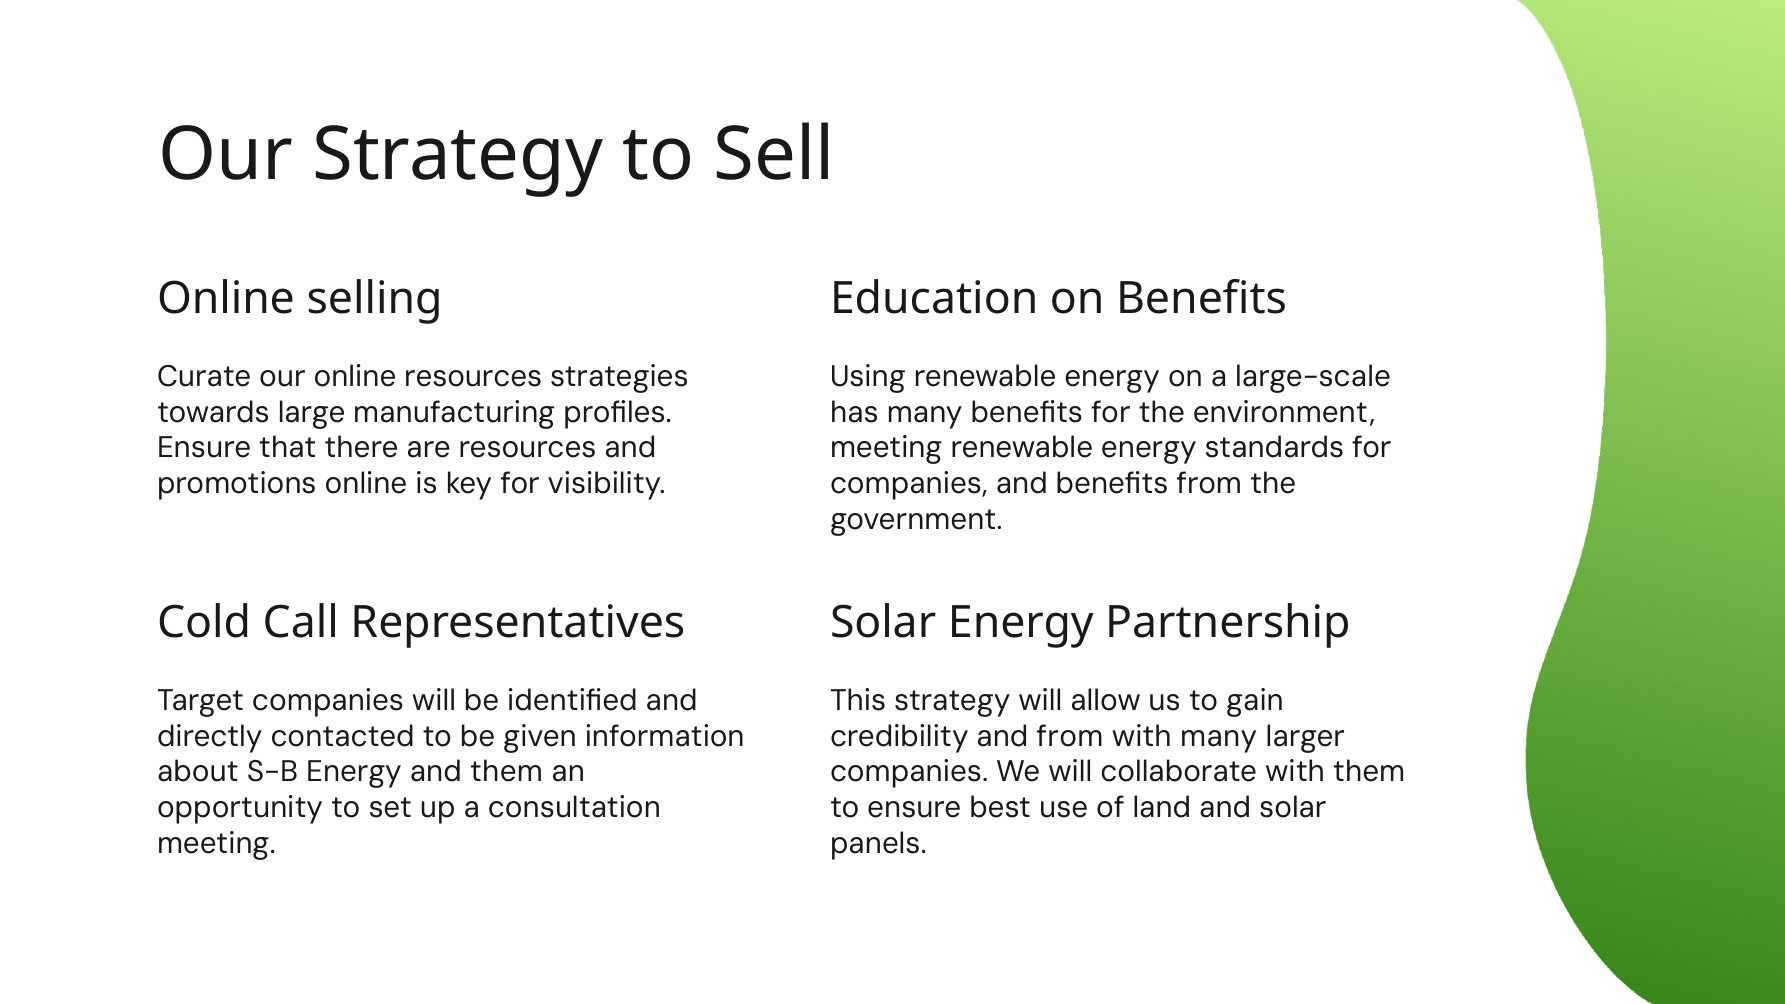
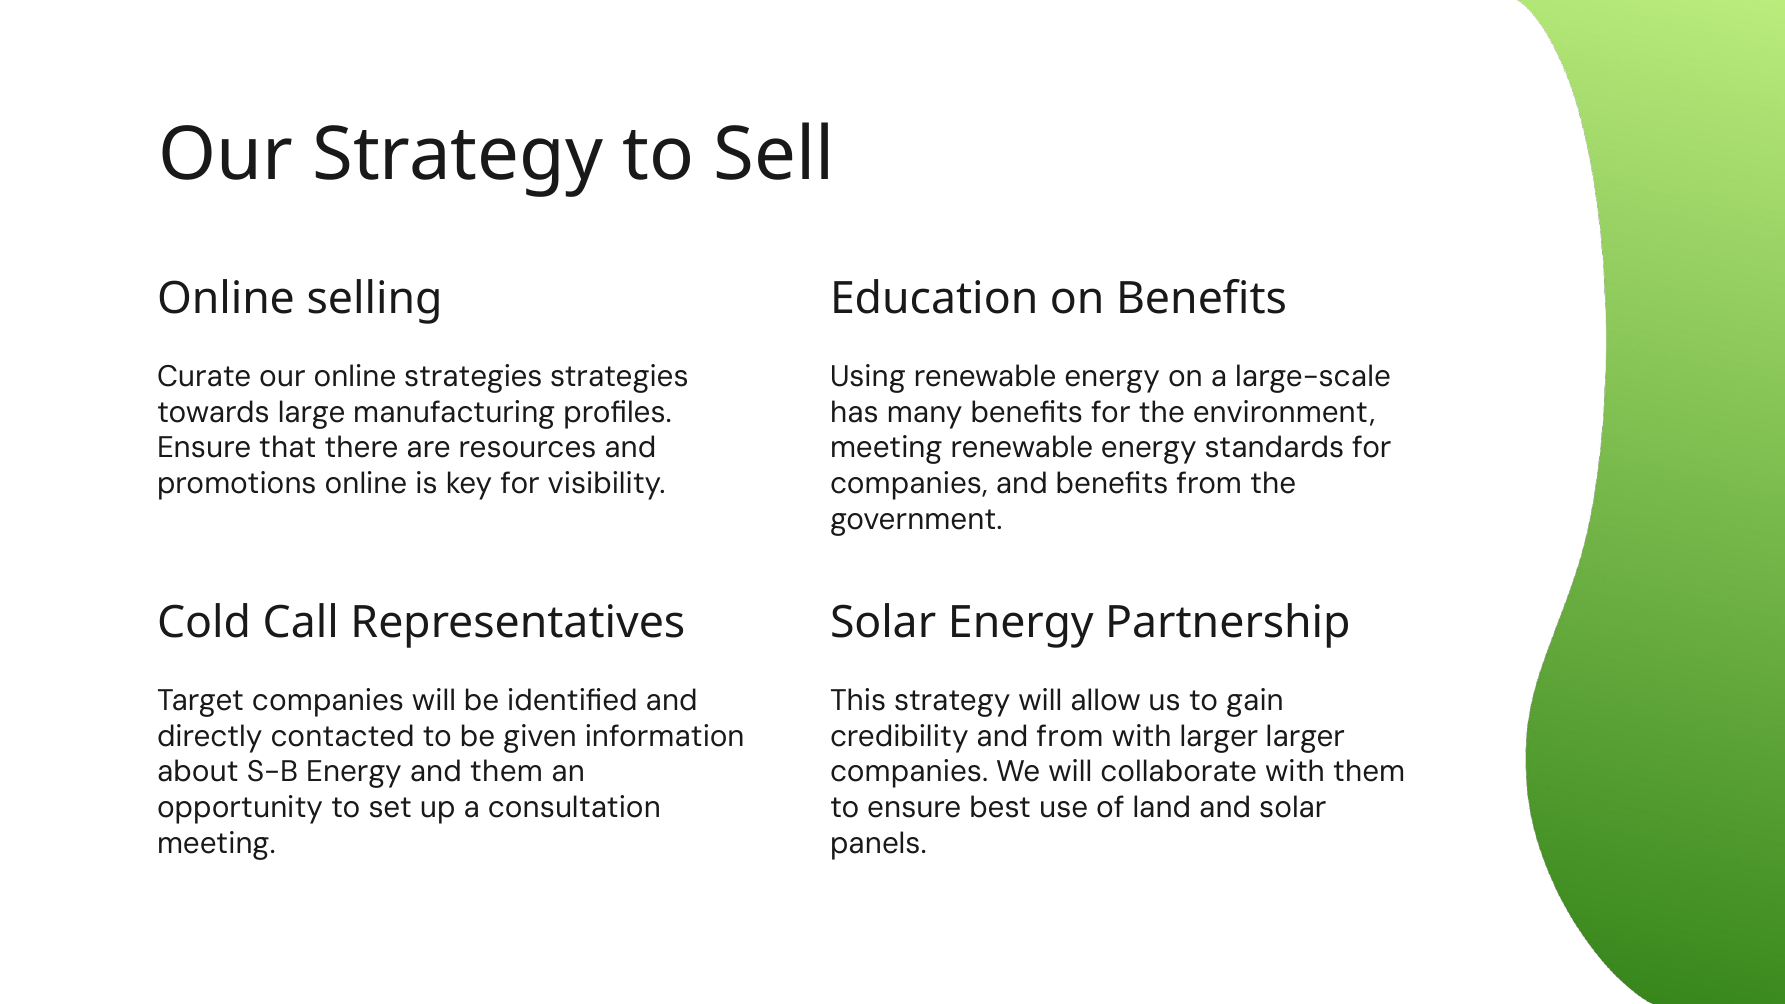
online resources: resources -> strategies (473, 377)
with many: many -> larger (1219, 736)
